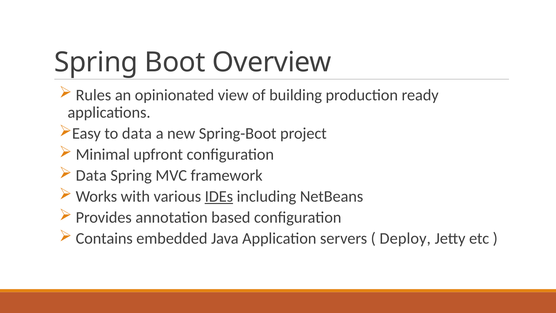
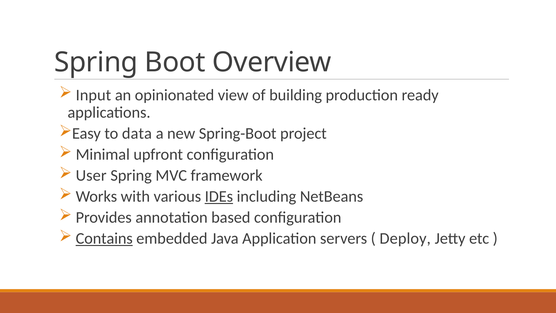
Rules: Rules -> Input (93, 95)
Data: Data -> User (91, 175)
Contains underline: none -> present (104, 238)
